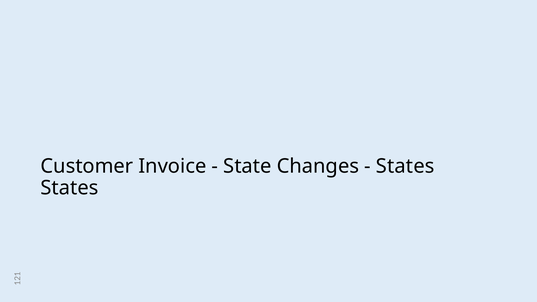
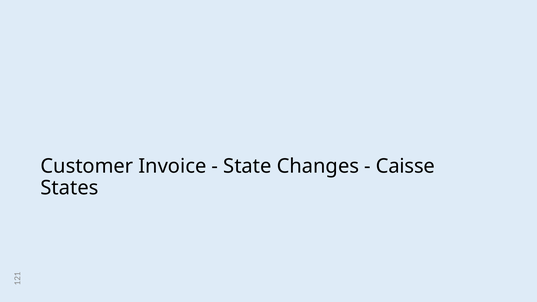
States: States -> Caisse (405, 166)
